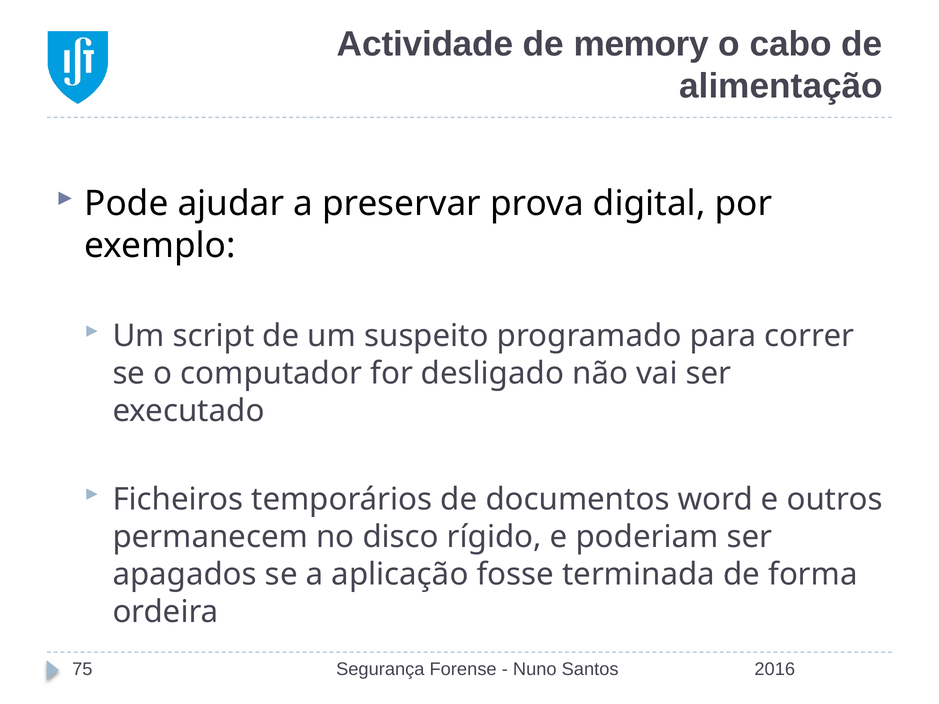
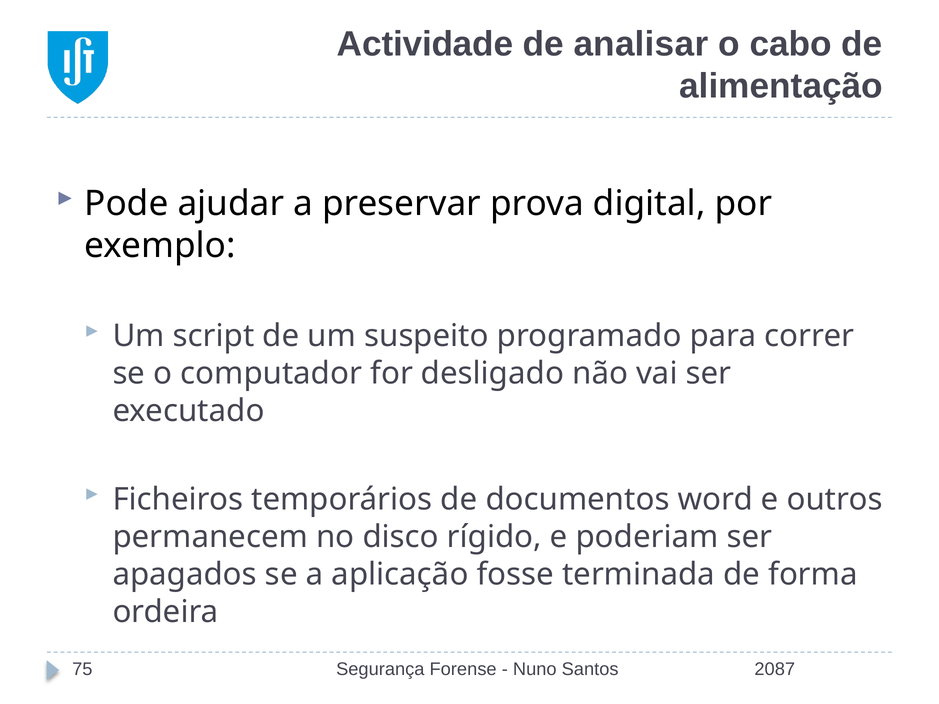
memory: memory -> analisar (641, 44)
2016: 2016 -> 2087 (775, 670)
